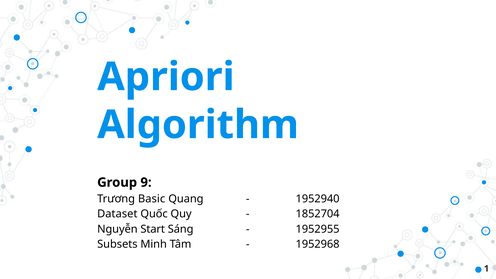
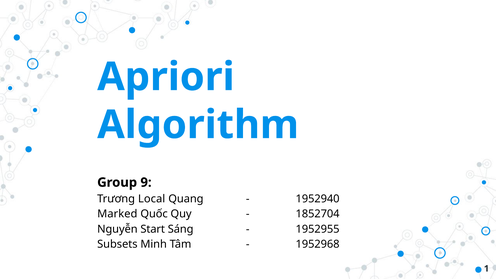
Basic: Basic -> Local (152, 199)
Dataset: Dataset -> Marked (117, 214)
